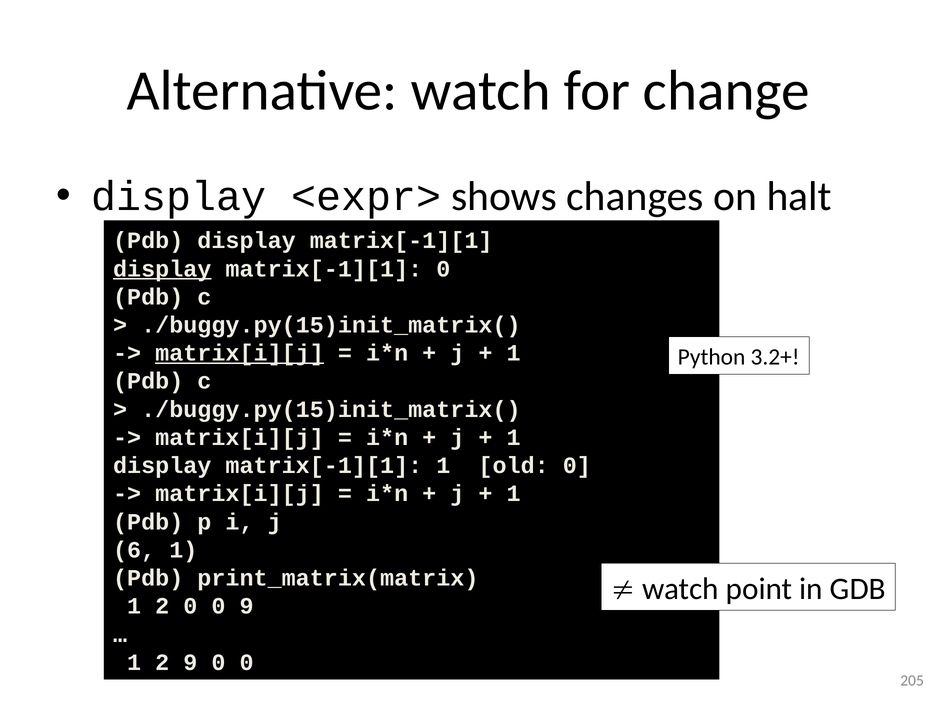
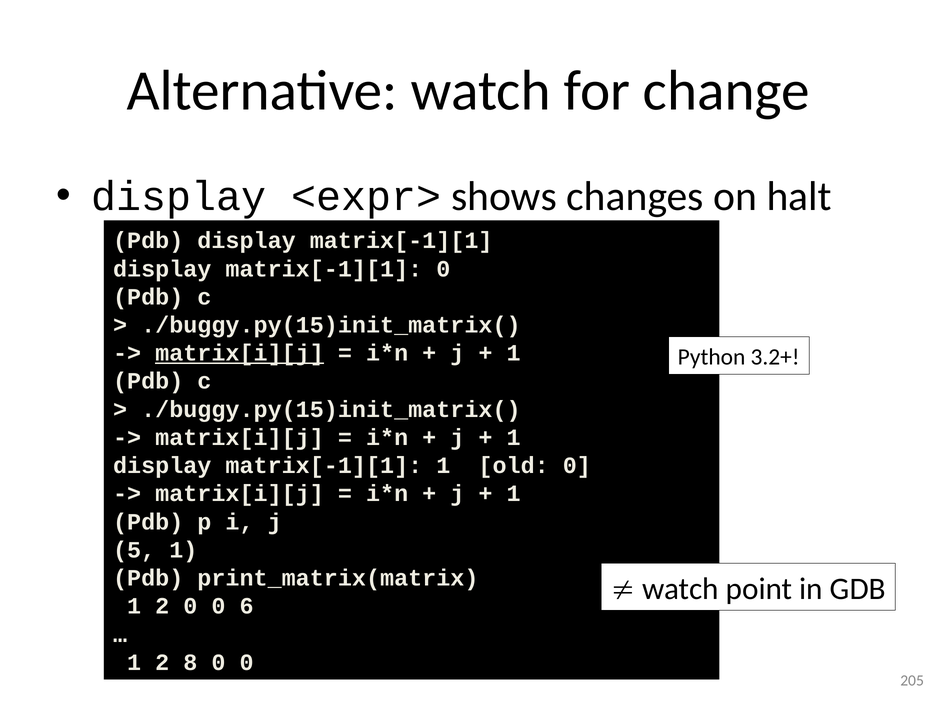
display underline: present -> none (162, 269)
6: 6 -> 5 (134, 550)
0 9: 9 -> 6 (247, 606)
2 9: 9 -> 8 (190, 662)
